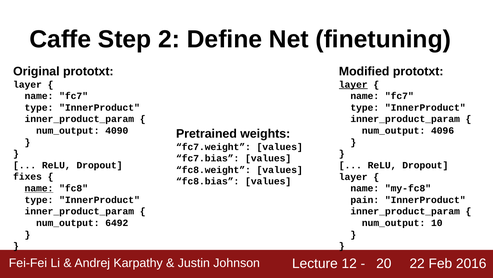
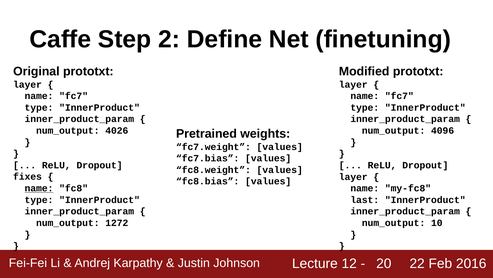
layer underline: present -> none (353, 84)
4090: 4090 -> 4026 (117, 130)
pain: pain -> last (365, 199)
6492: 6492 -> 1272 (117, 222)
